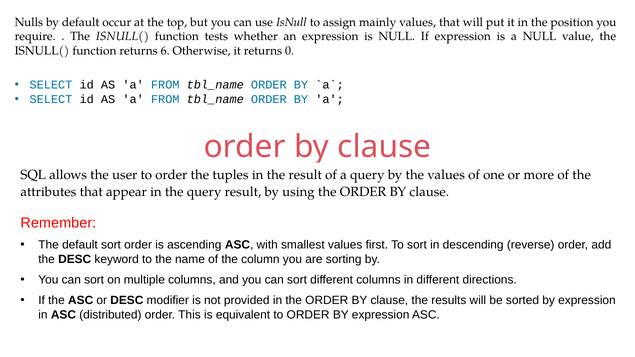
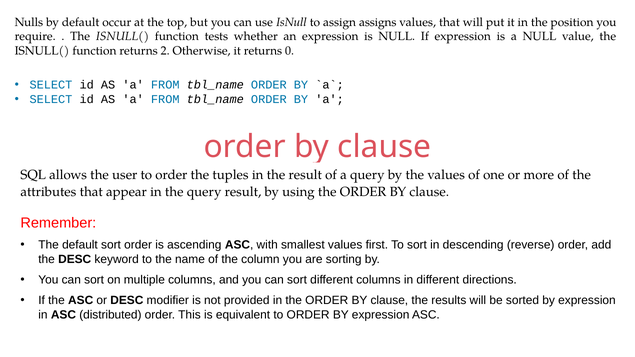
mainly: mainly -> assigns (378, 22)
6: 6 -> 2 (165, 51)
